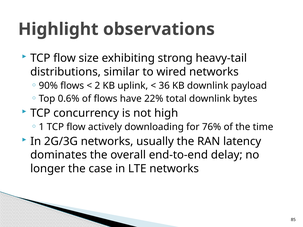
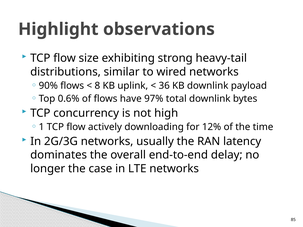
2: 2 -> 8 (97, 86)
22%: 22% -> 97% (154, 99)
76%: 76% -> 12% (212, 127)
